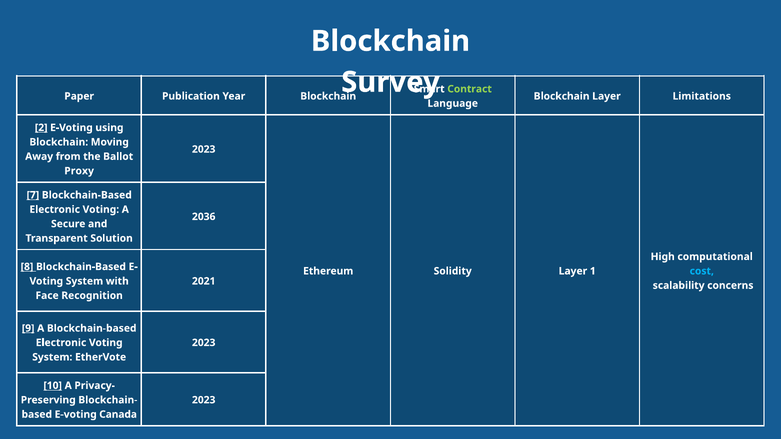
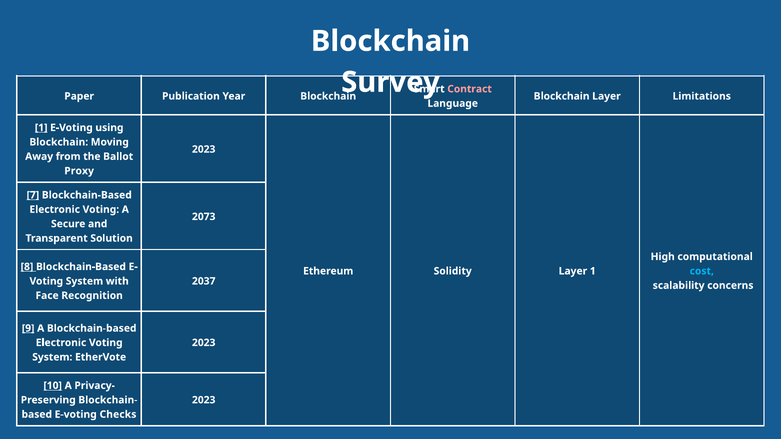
Contract colour: light green -> pink (470, 89)
2: 2 -> 1 (41, 128)
2036: 2036 -> 2073 (204, 217)
2021: 2021 -> 2037 (204, 281)
Canada: Canada -> Checks (118, 415)
